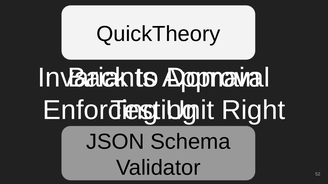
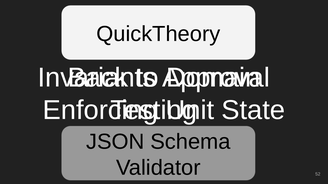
Right: Right -> State (253, 111)
